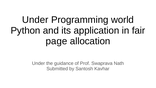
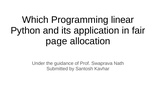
Under: Under -> Which (35, 20)
world: world -> linear (122, 20)
